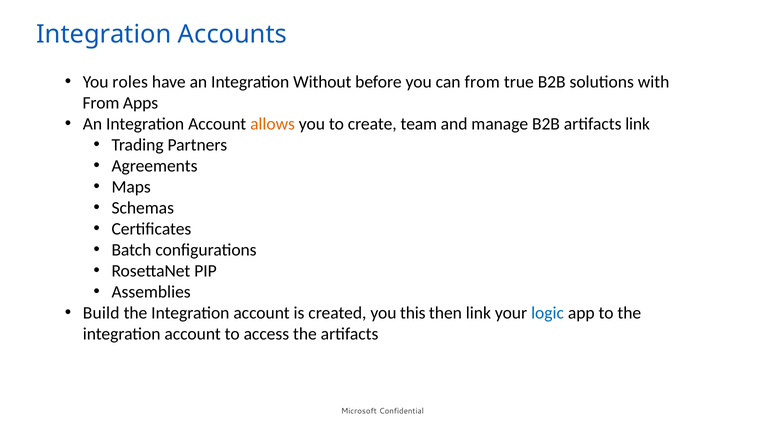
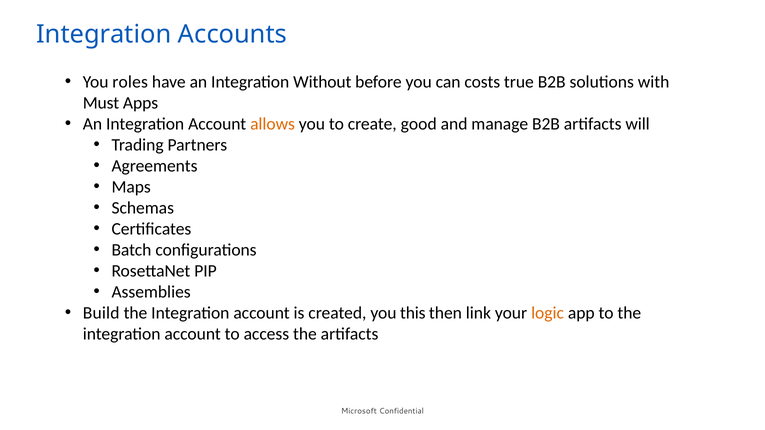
can from: from -> costs (482, 82)
From: From -> Must (101, 103)
team: team -> good (419, 124)
artifacts link: link -> will (638, 124)
logic colour: blue -> orange (548, 313)
